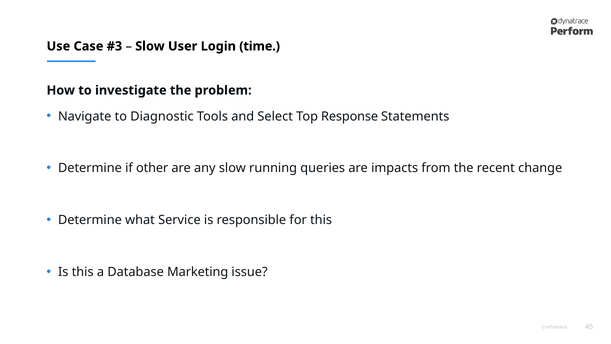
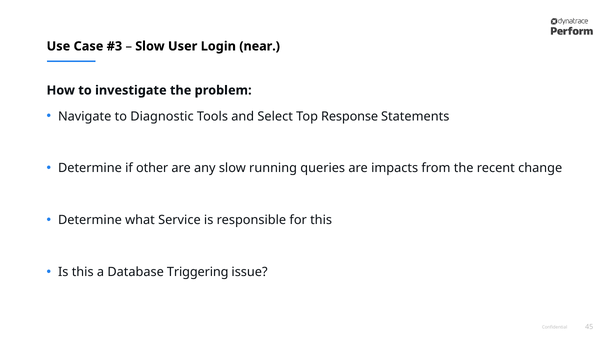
time: time -> near (260, 46)
Marketing: Marketing -> Triggering (198, 272)
